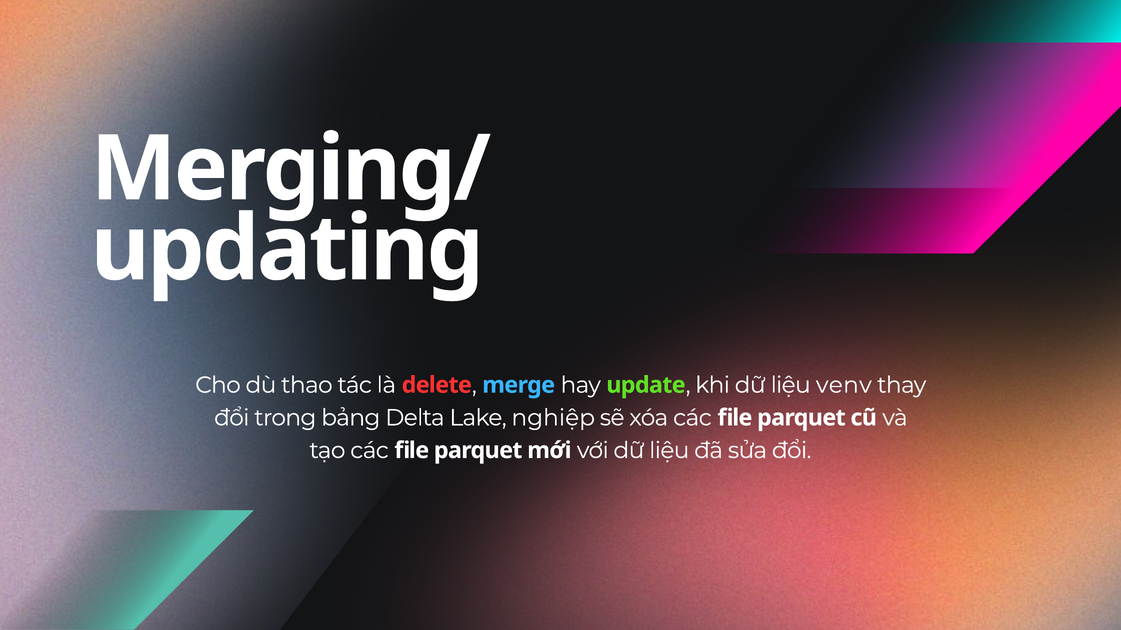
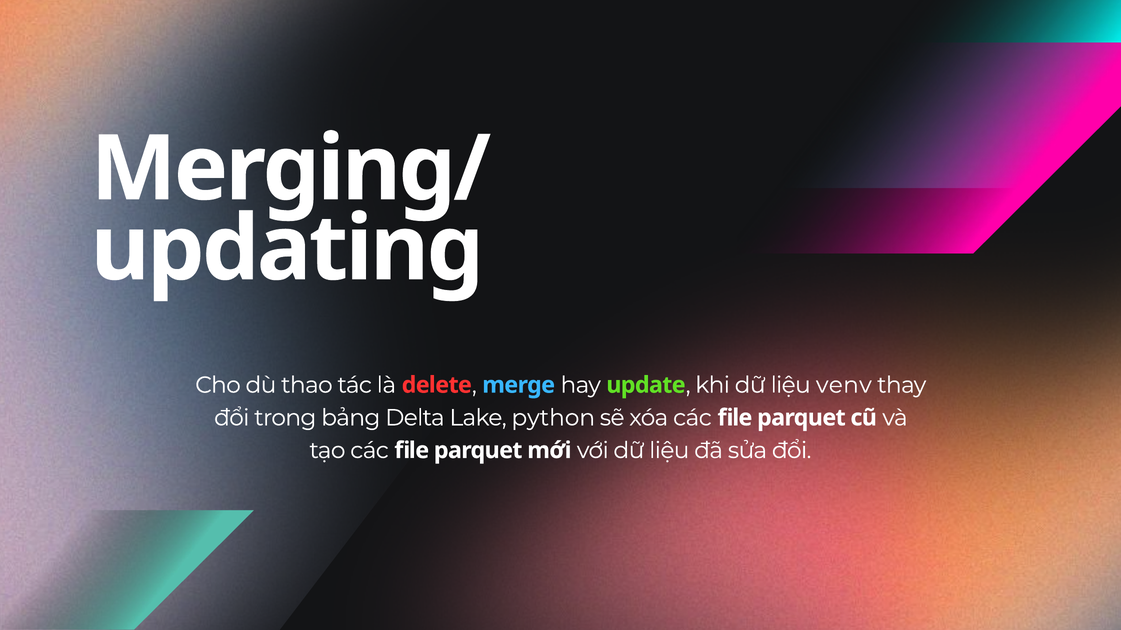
nghiệp: nghiệp -> python (553, 418)
